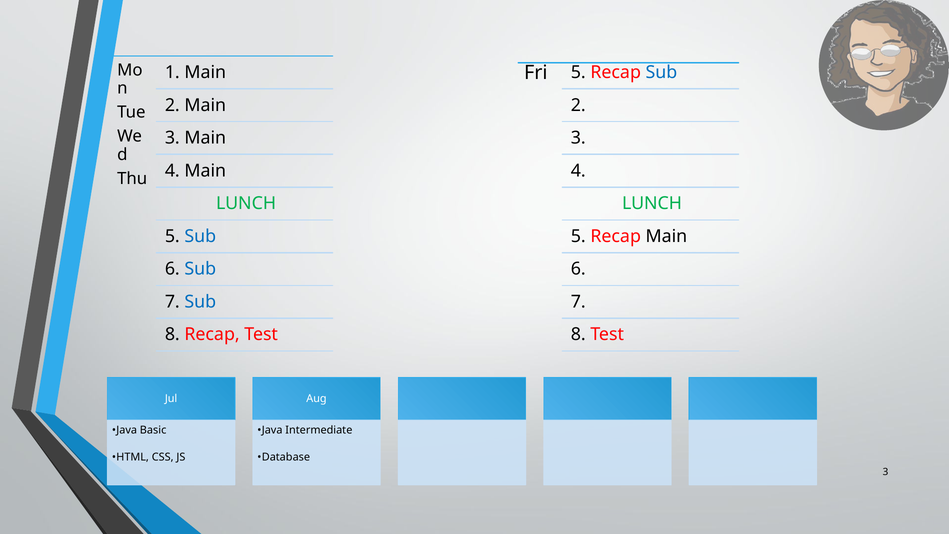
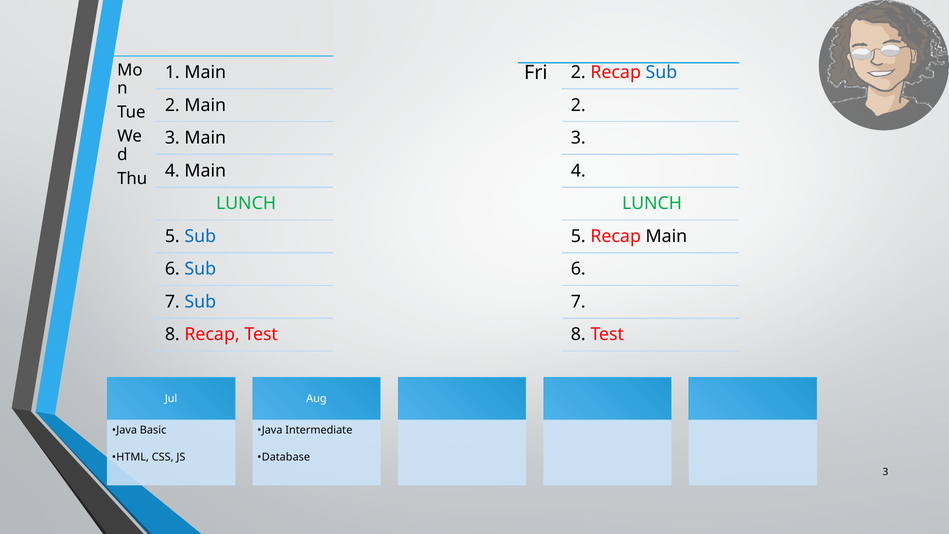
Fri 5: 5 -> 2 (578, 72)
